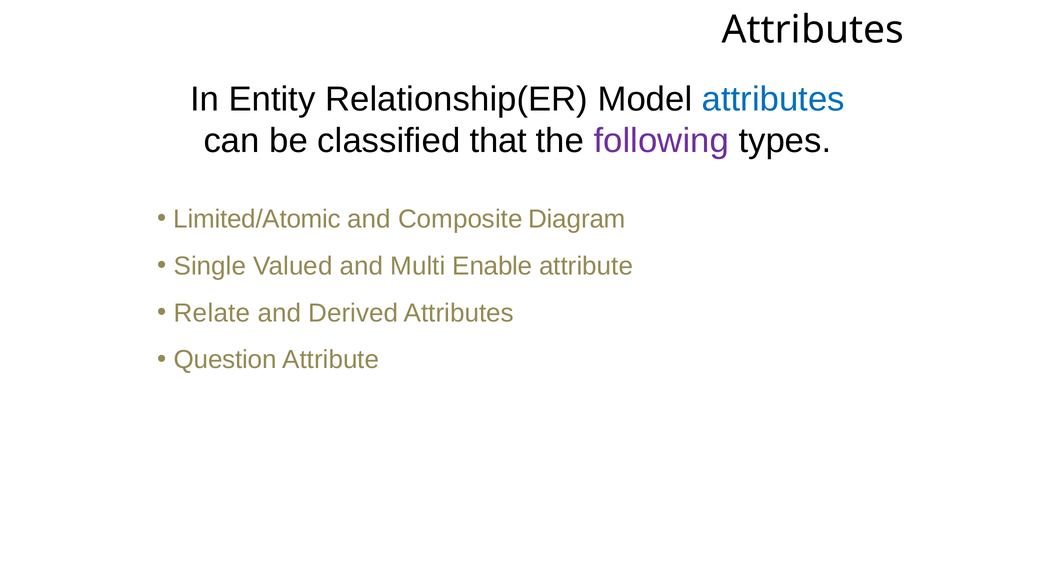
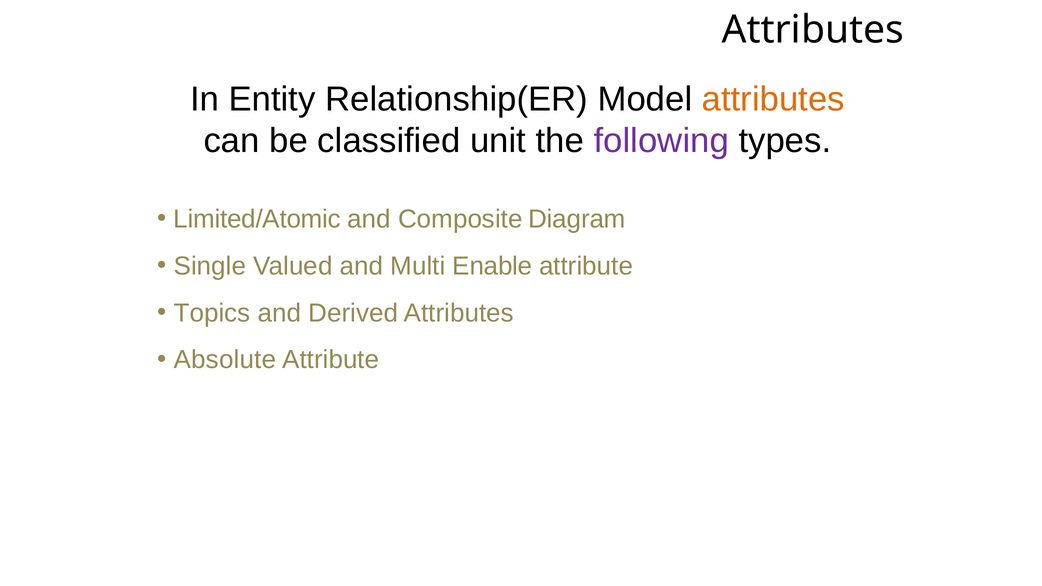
attributes colour: blue -> orange (773, 99)
that: that -> unit (498, 141)
Relate: Relate -> Topics (212, 313)
Question: Question -> Absolute (225, 360)
